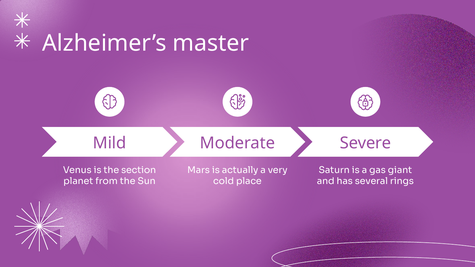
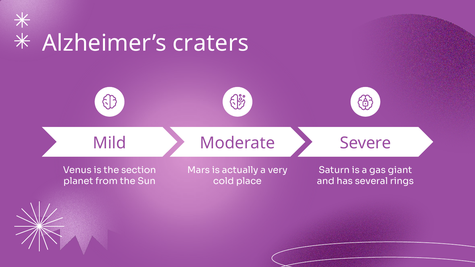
master: master -> craters (211, 43)
